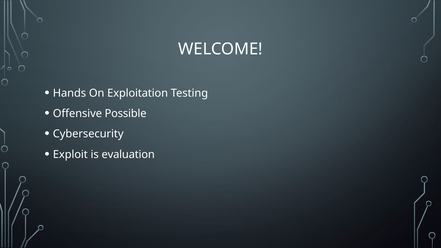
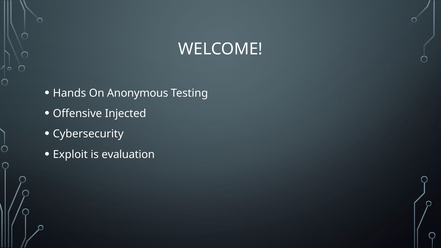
Exploitation: Exploitation -> Anonymous (138, 93)
Possible: Possible -> Injected (126, 114)
